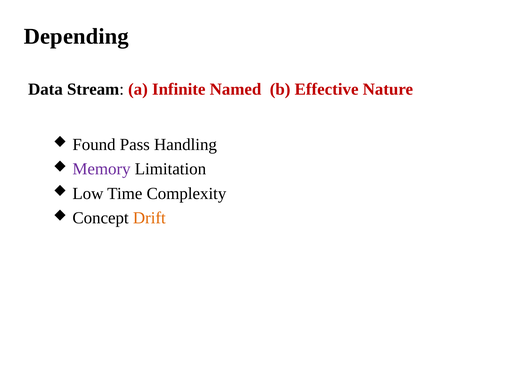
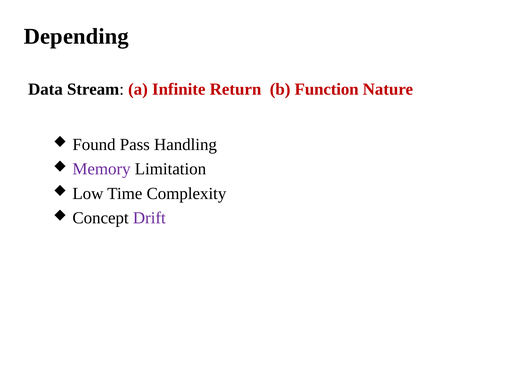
Named: Named -> Return (236, 89)
Effective: Effective -> Function (327, 89)
Drift colour: orange -> purple (149, 218)
